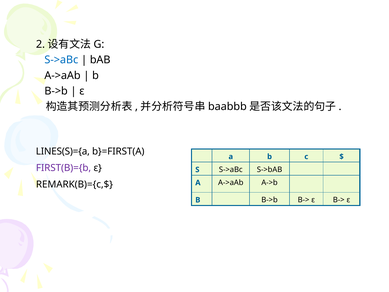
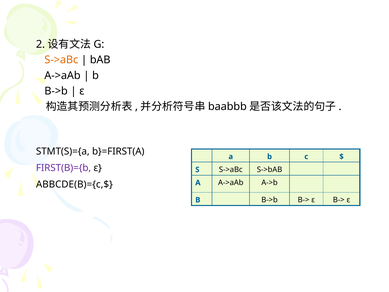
S->aBc colour: blue -> orange (61, 60)
LINES(S)={a: LINES(S)={a -> STMT(S)={a (63, 151)
REMARK(B)={c,$: REMARK(B)={c,$ -> ABBCDE(B)={c,$ (74, 184)
